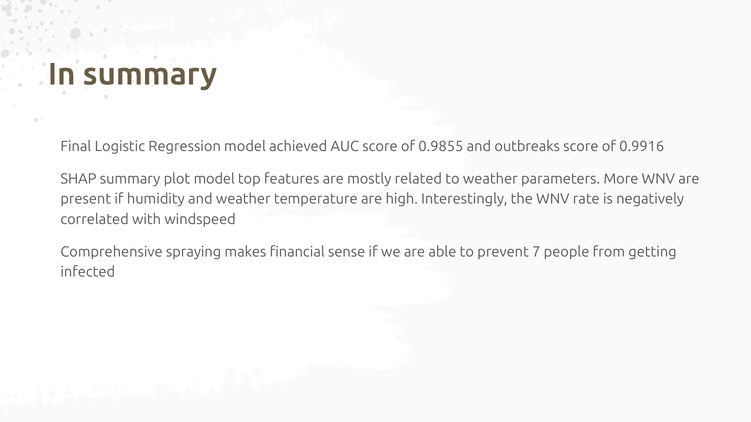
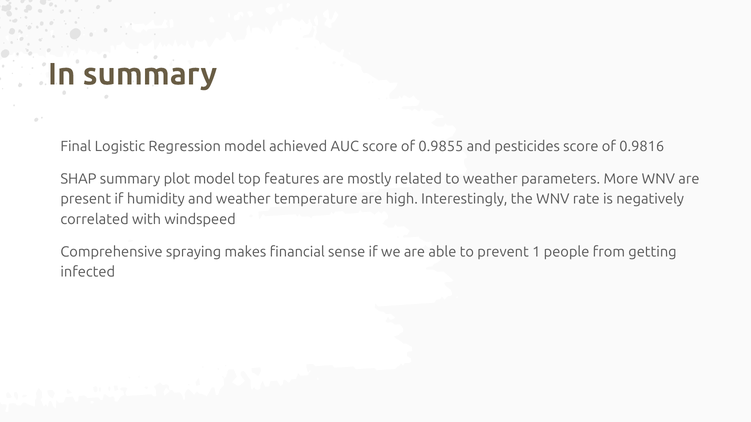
outbreaks: outbreaks -> pesticides (527, 147)
0.9916: 0.9916 -> 0.9816 (642, 147)
7: 7 -> 1 (536, 252)
